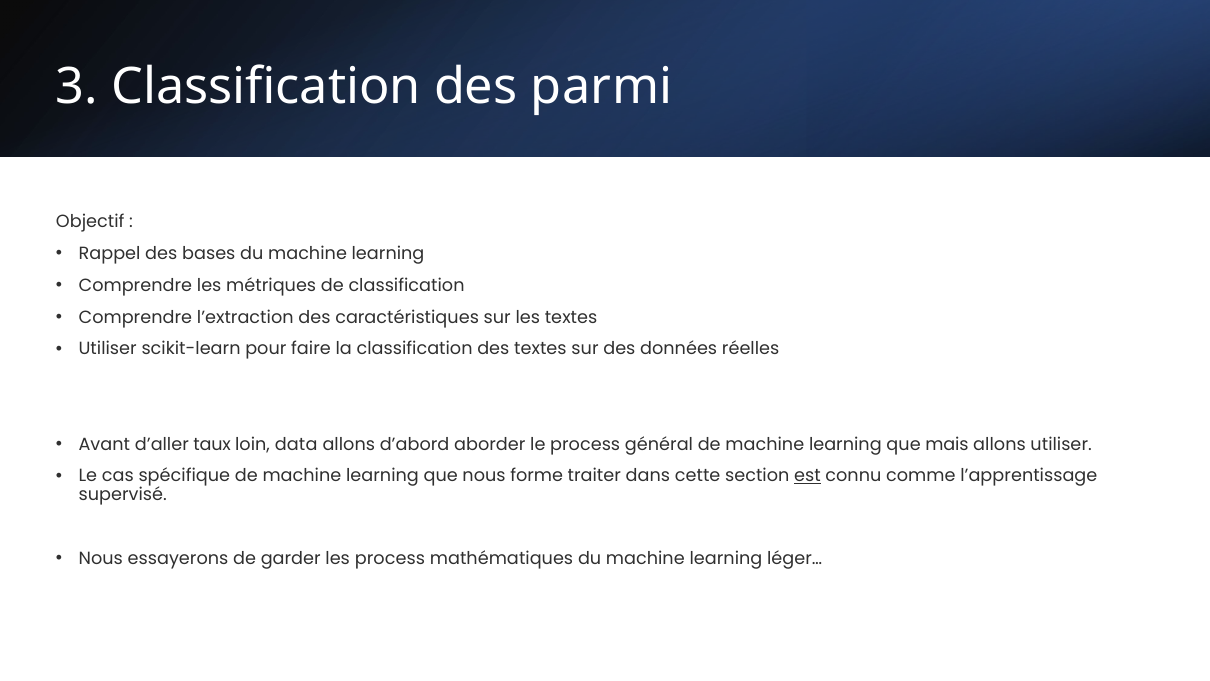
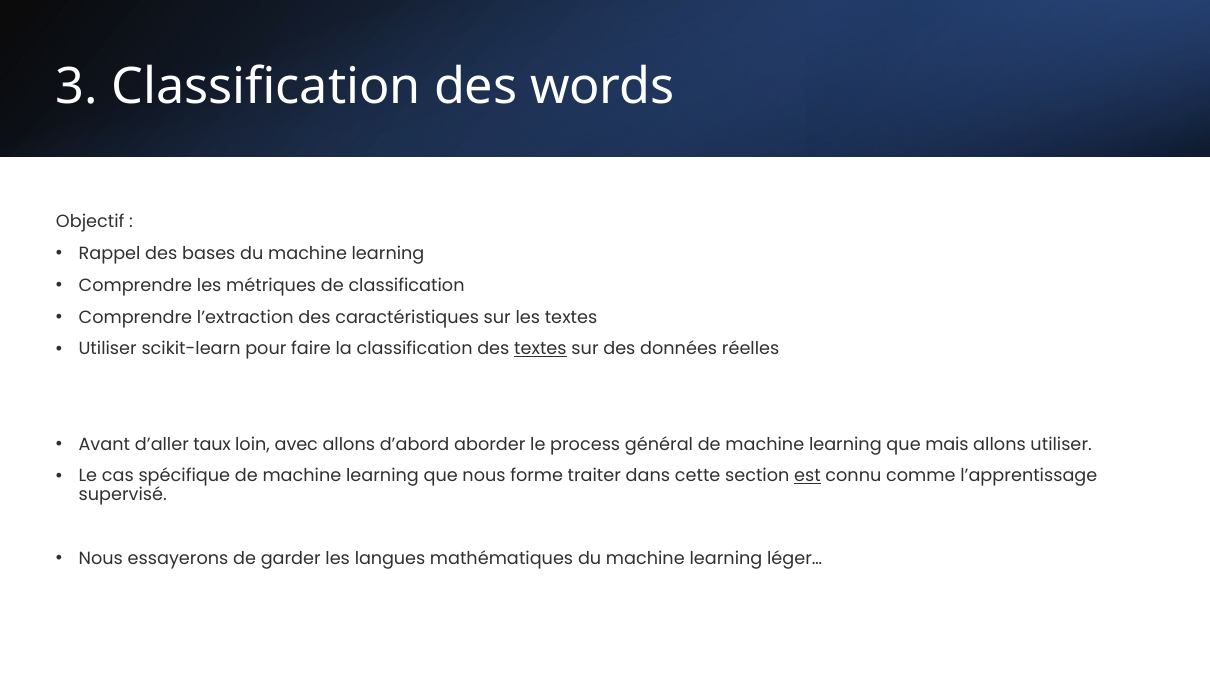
parmi: parmi -> words (602, 87)
textes underline: none -> present (540, 349)
data: data -> avec (296, 444)
les process: process -> langues (390, 558)
